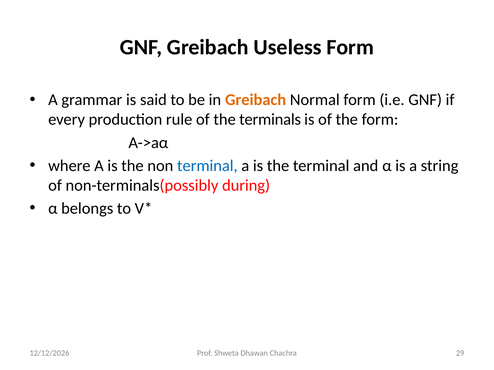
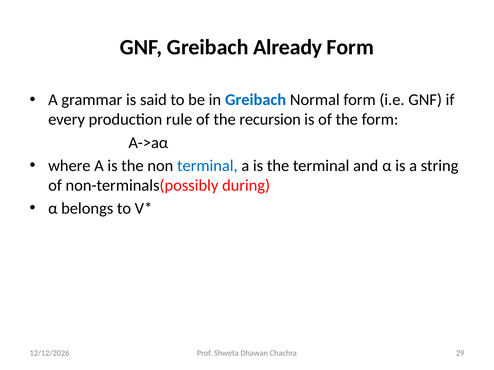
Useless: Useless -> Already (288, 47)
Greibach colour: orange -> blue (256, 100)
terminals: terminals -> recursion (270, 120)
